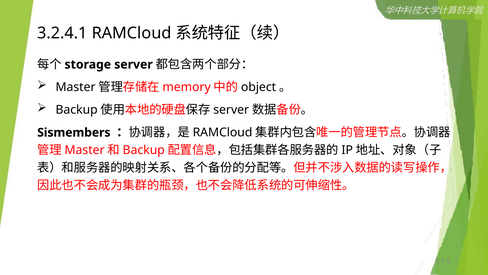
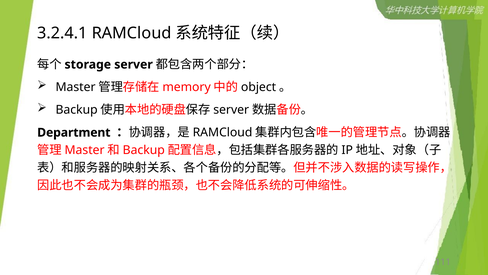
Sismembers: Sismembers -> Department (74, 132)
